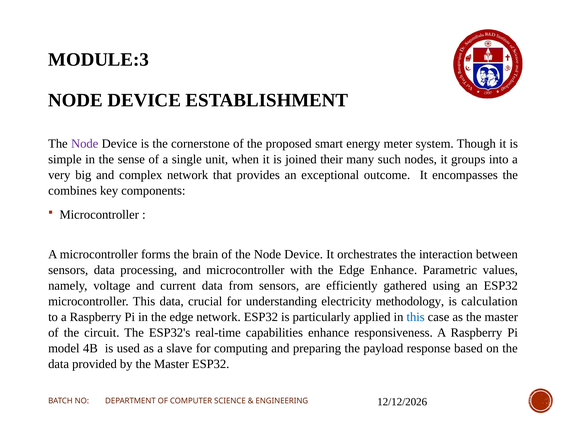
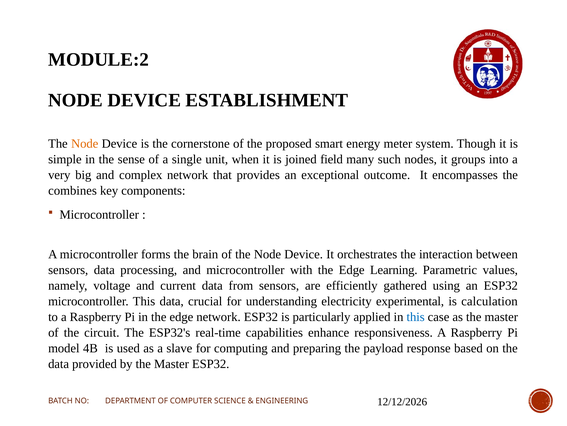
MODULE:3: MODULE:3 -> MODULE:2 (99, 59)
Node colour: purple -> orange (85, 143)
their: their -> field (332, 159)
Edge Enhance: Enhance -> Learning (394, 270)
methodology: methodology -> experimental (410, 301)
